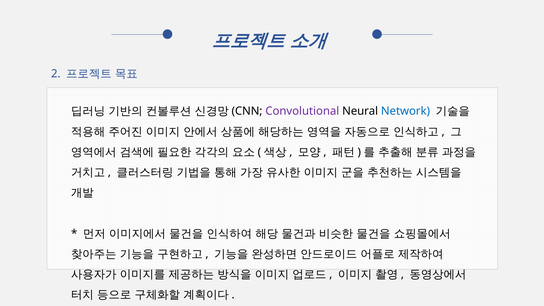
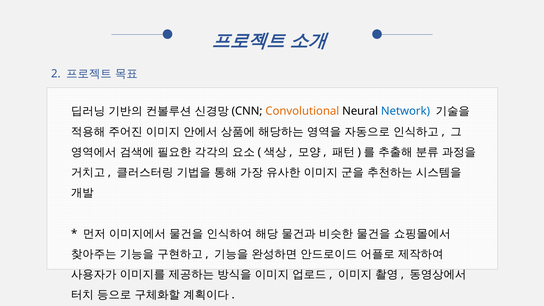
Convolutional colour: purple -> orange (302, 111)
